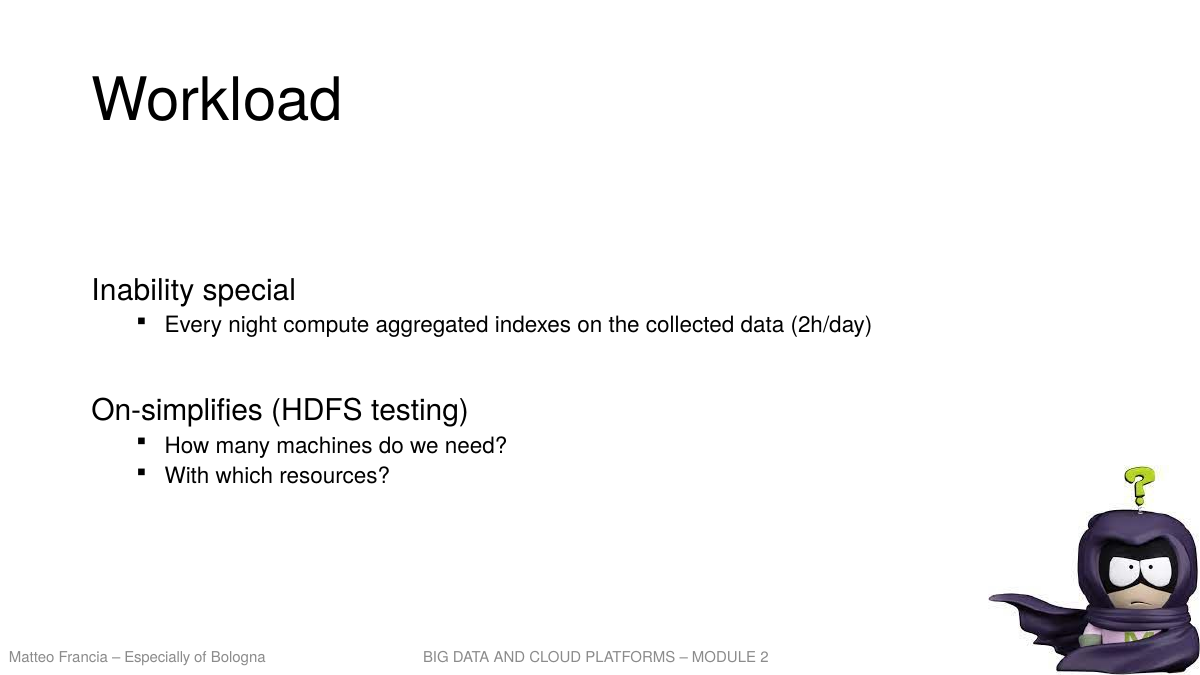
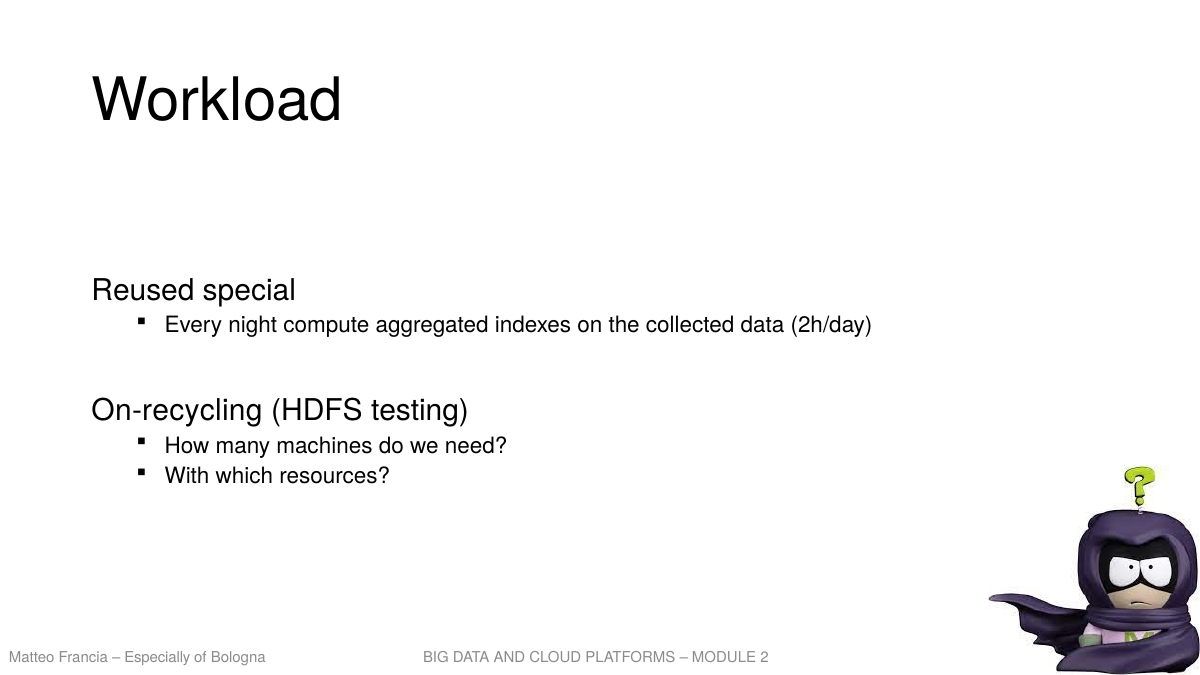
Inability: Inability -> Reused (143, 291)
On-simplifies: On-simplifies -> On-recycling (177, 411)
